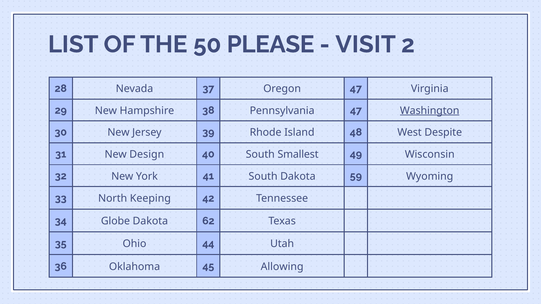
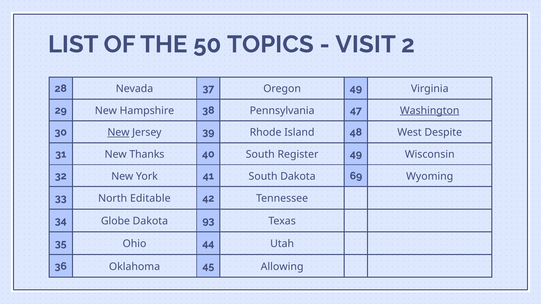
PLEASE: PLEASE -> TOPICS (270, 44)
Oregon 47: 47 -> 49 (356, 88)
New underline: none -> present (118, 133)
Design: Design -> Thanks (147, 155)
Smallest: Smallest -> Register (298, 155)
59: 59 -> 69 (356, 176)
Keeping: Keeping -> Editable (150, 199)
62: 62 -> 93 (208, 221)
